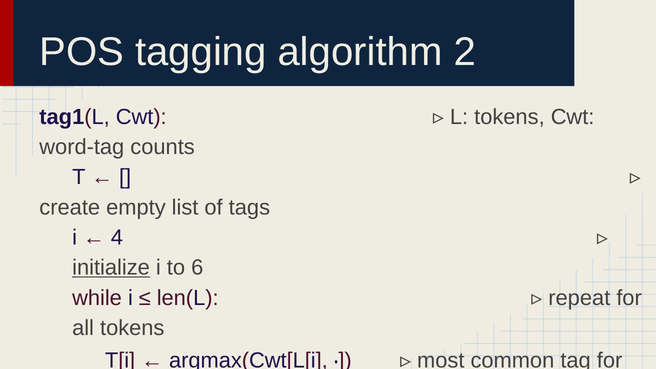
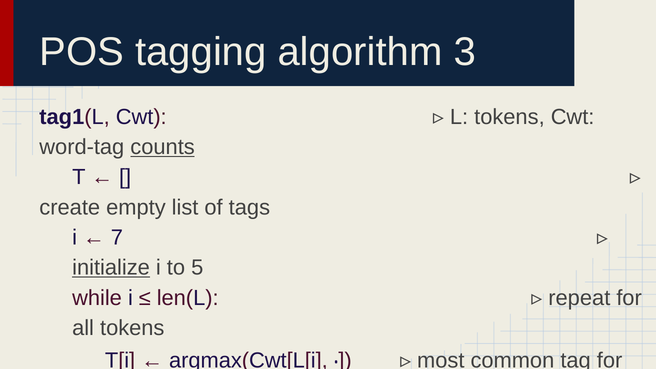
2: 2 -> 3 (465, 52)
counts underline: none -> present (163, 147)
4: 4 -> 7 (117, 238)
6: 6 -> 5 (197, 268)
